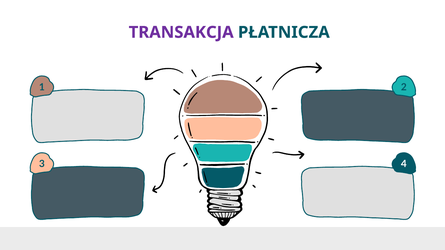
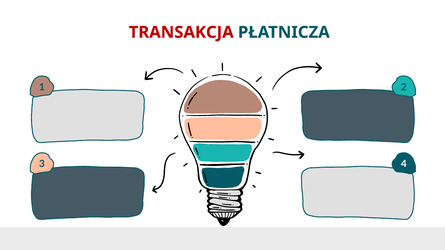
TRANSAKCJA colour: purple -> red (181, 32)
